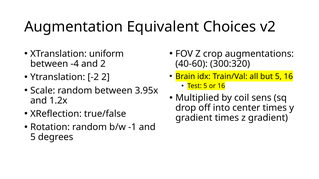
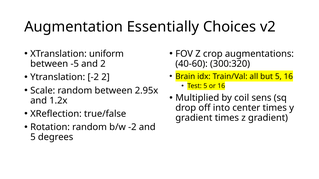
Equivalent: Equivalent -> Essentially (163, 27)
-4: -4 -> -5 (75, 64)
3.95x: 3.95x -> 2.95x (147, 91)
b/w -1: -1 -> -2 (132, 127)
